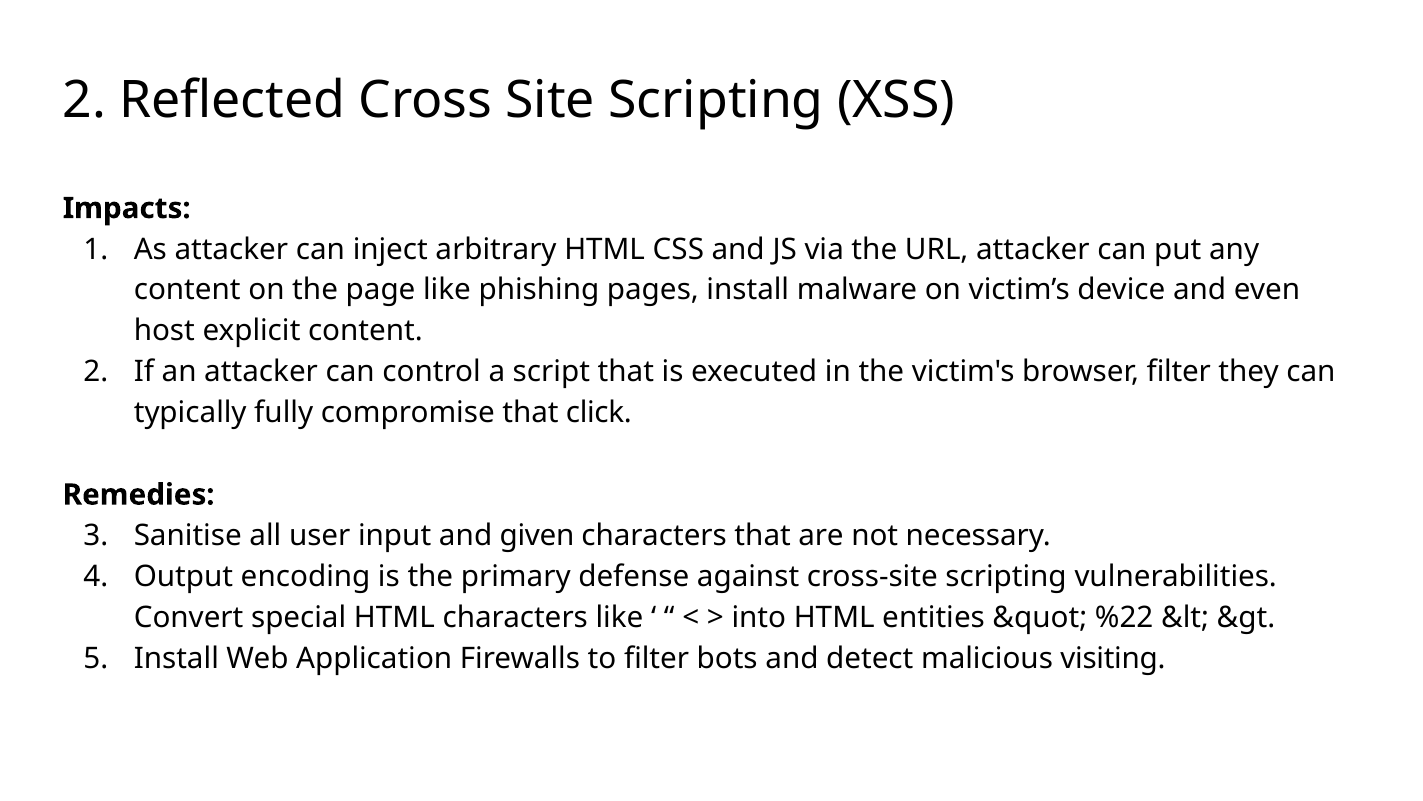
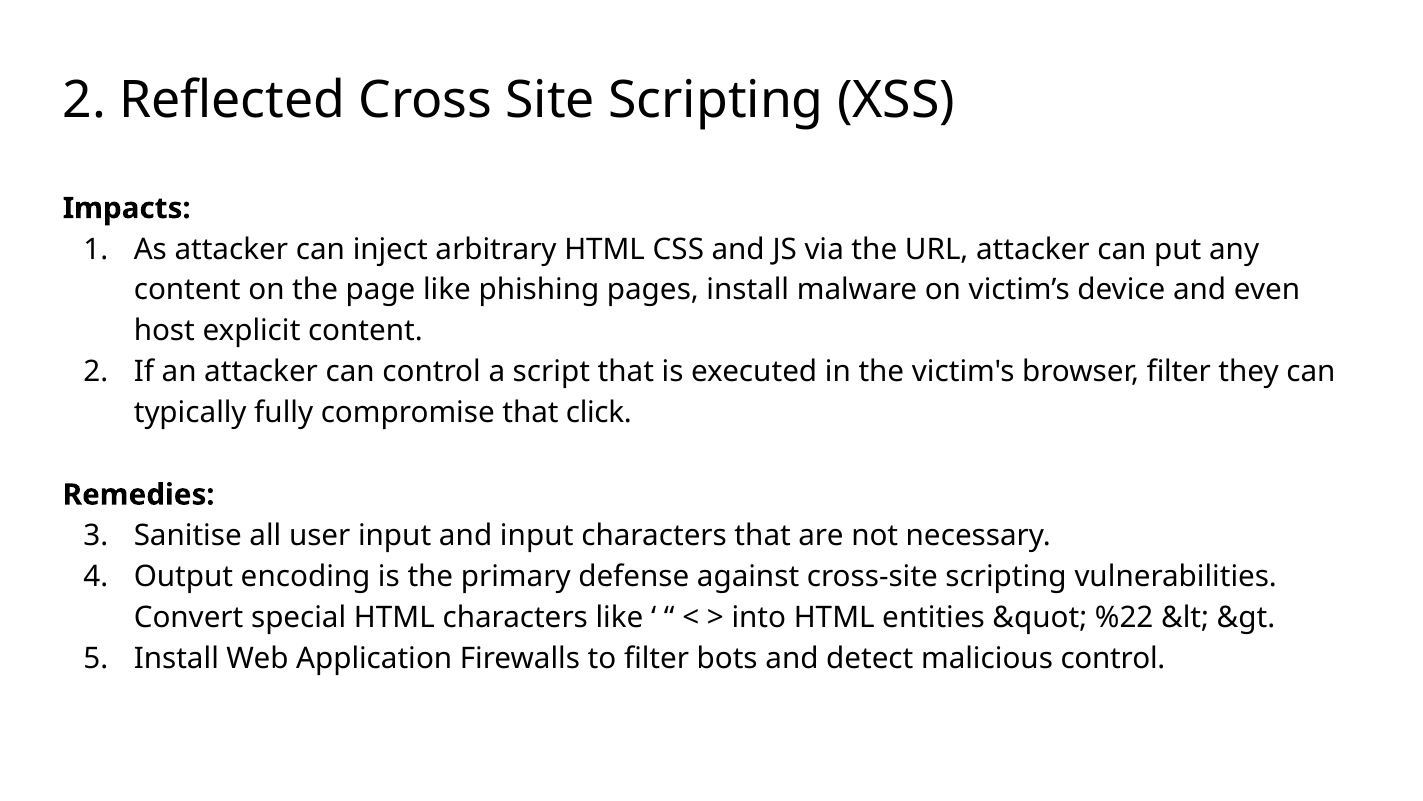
and given: given -> input (537, 535)
malicious visiting: visiting -> control (1113, 658)
